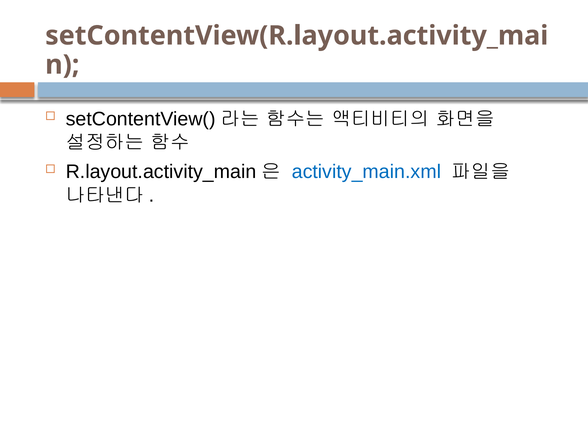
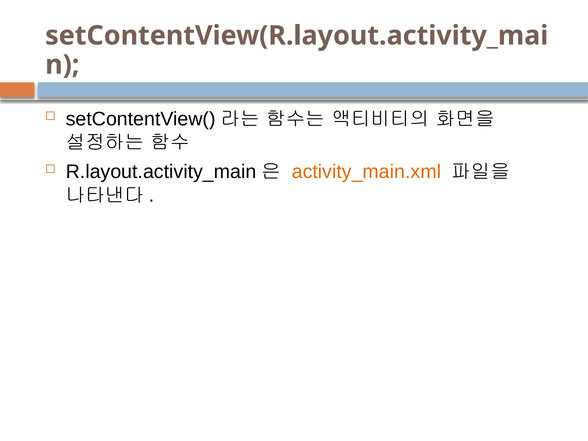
activity_main.xml colour: blue -> orange (366, 172)
